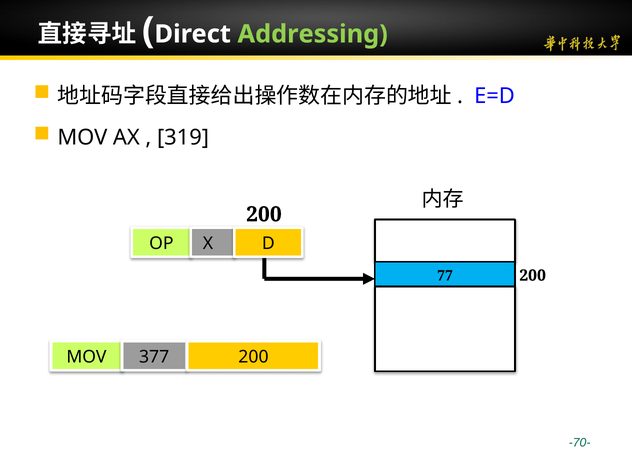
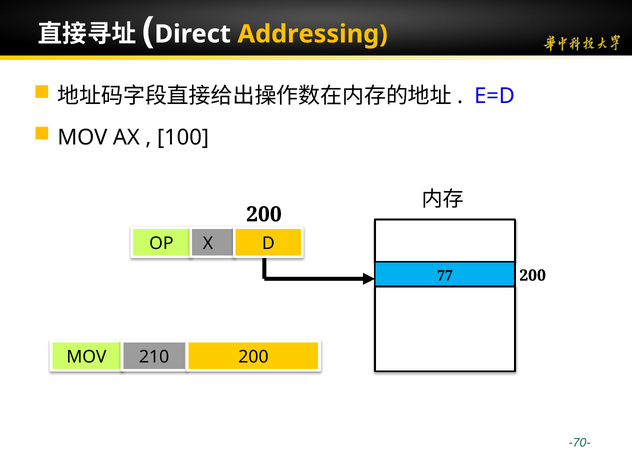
Addressing colour: light green -> yellow (313, 34)
319: 319 -> 100 (183, 137)
377: 377 -> 210 (154, 357)
